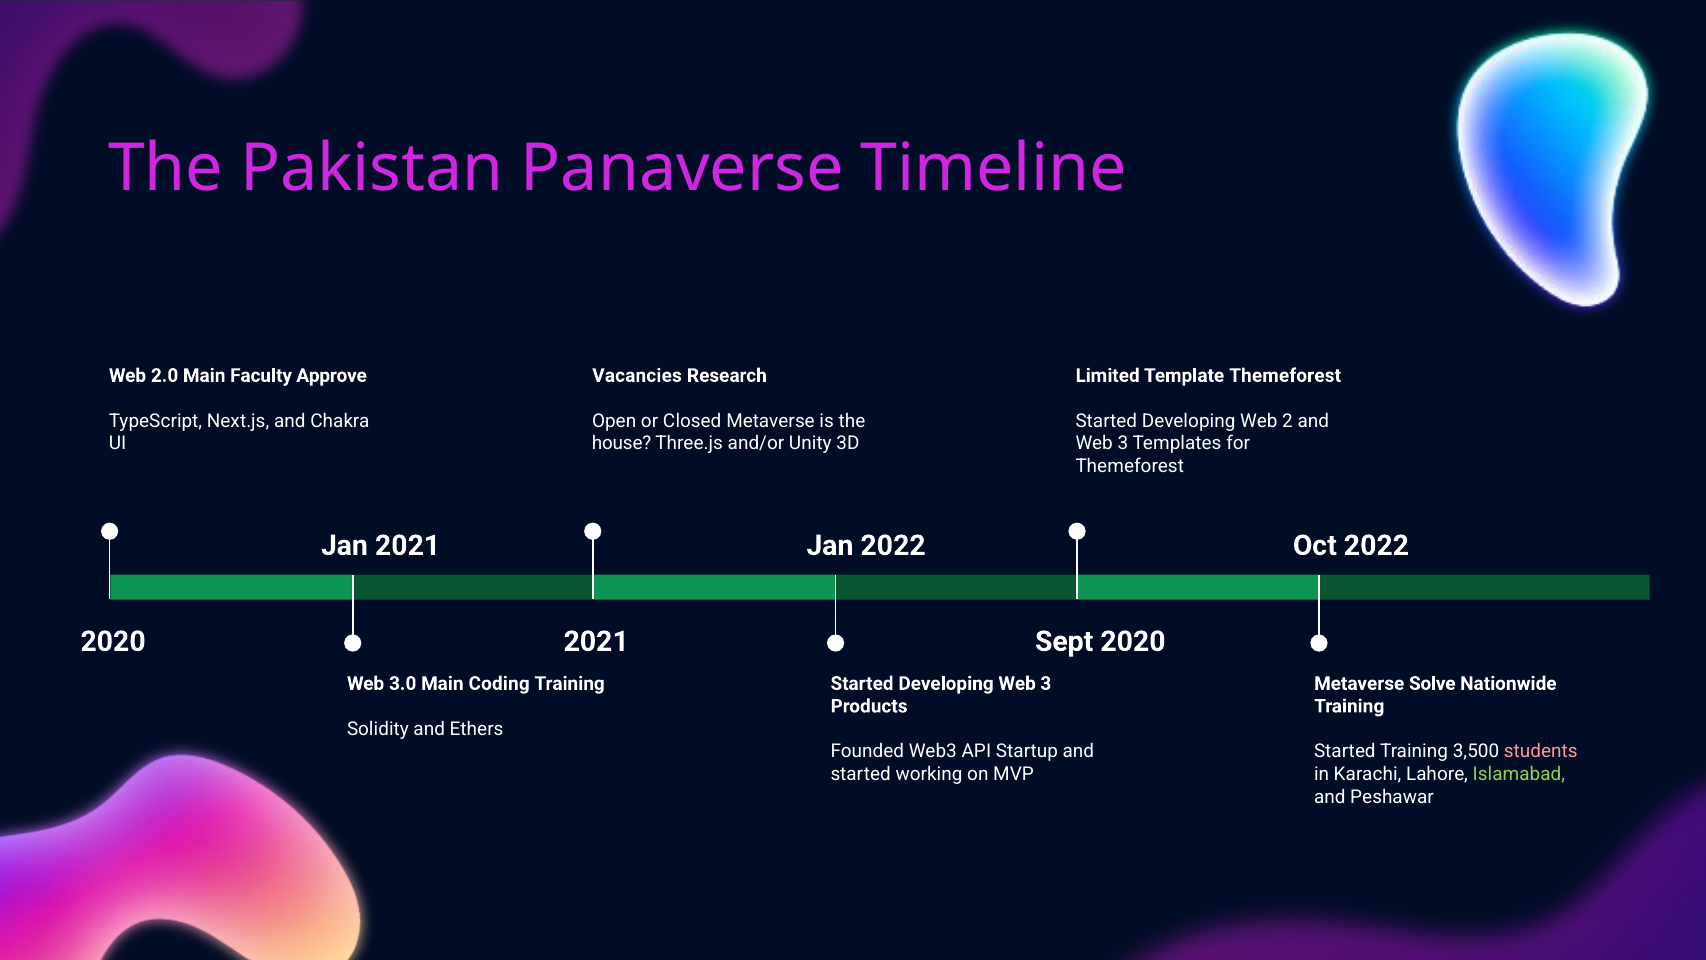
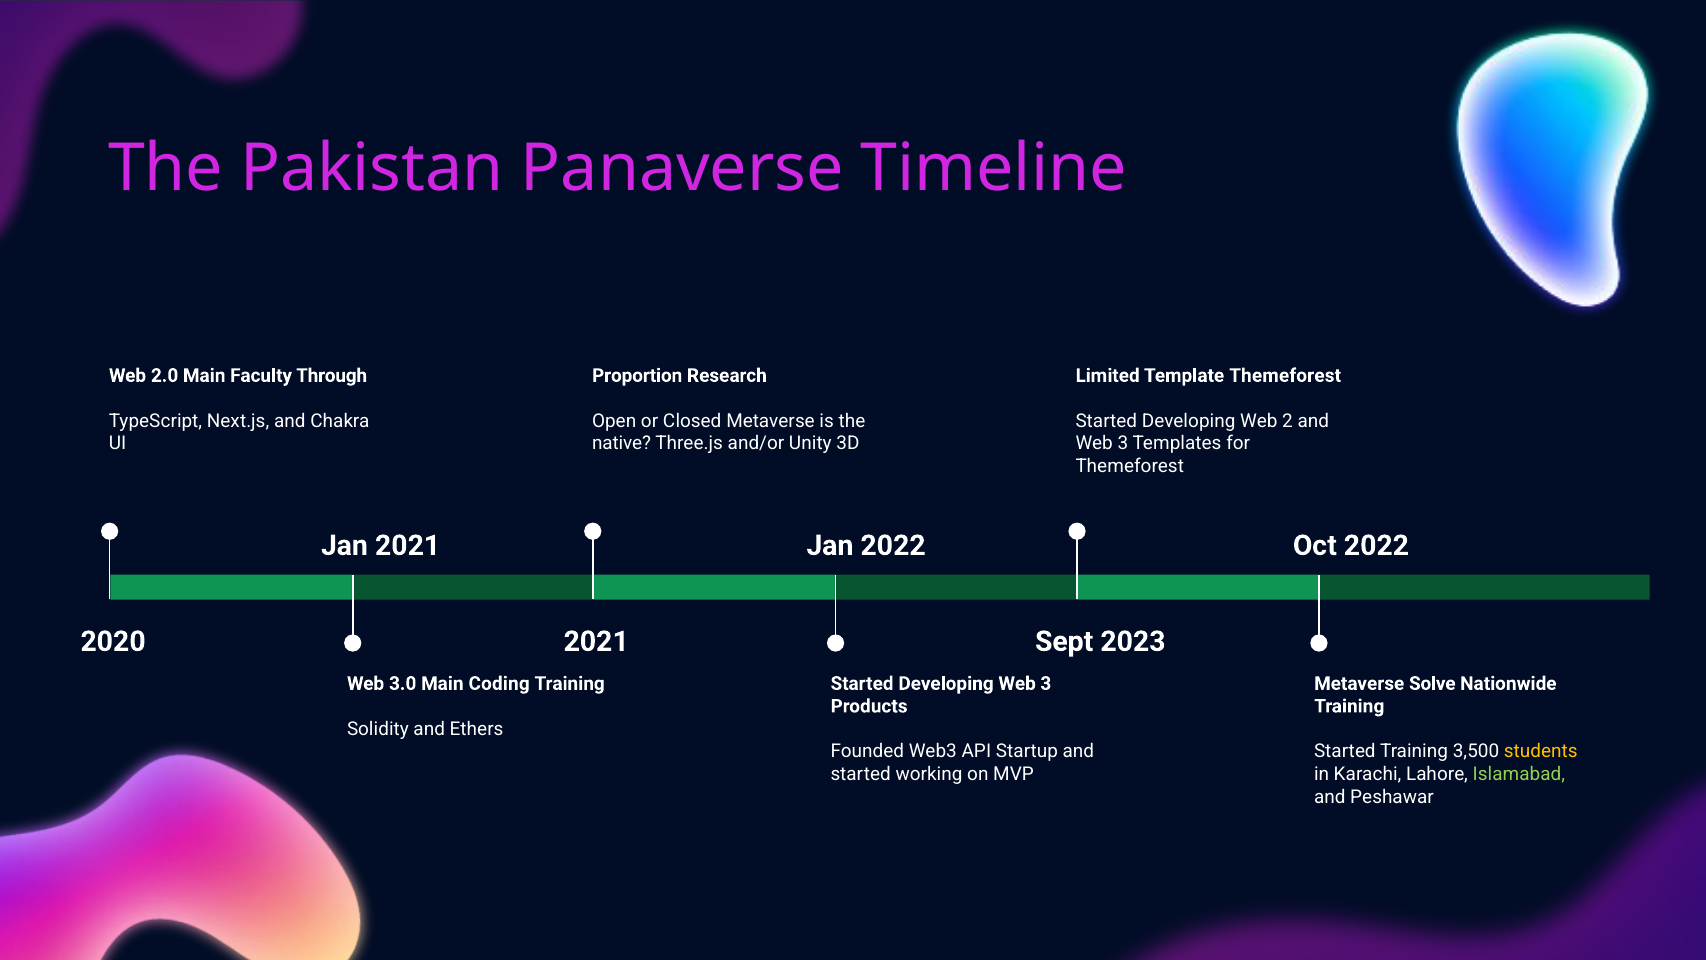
Approve: Approve -> Through (332, 375)
Vacancies: Vacancies -> Proportion (637, 375)
house: house -> native (622, 443)
Sept 2020: 2020 -> 2023 (1133, 641)
students colour: pink -> yellow (1541, 751)
